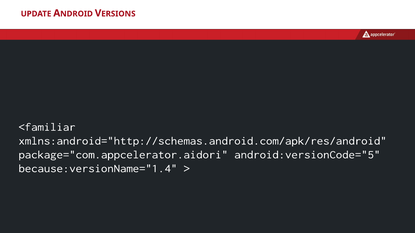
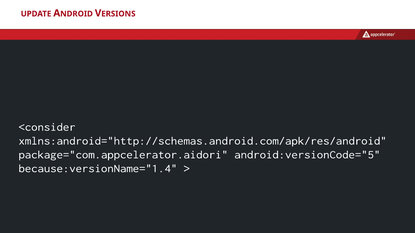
<familiar: <familiar -> <consider (47, 127)
